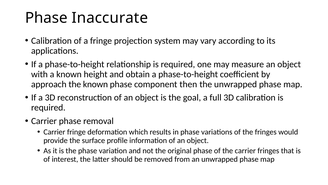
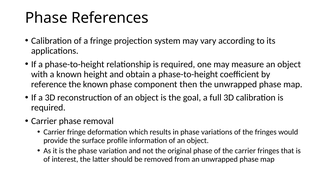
Inaccurate: Inaccurate -> References (110, 18)
approach: approach -> reference (49, 84)
